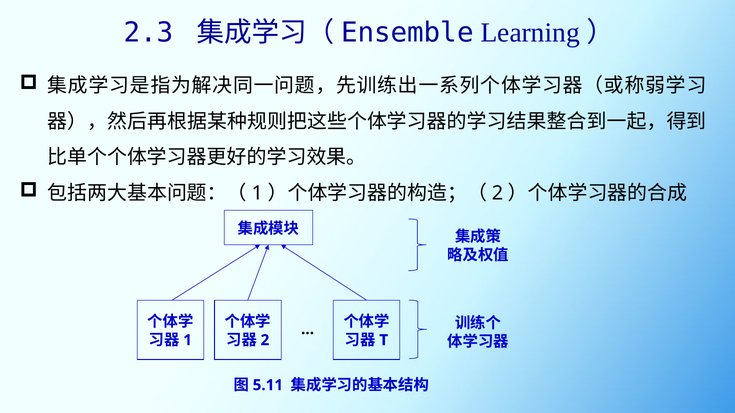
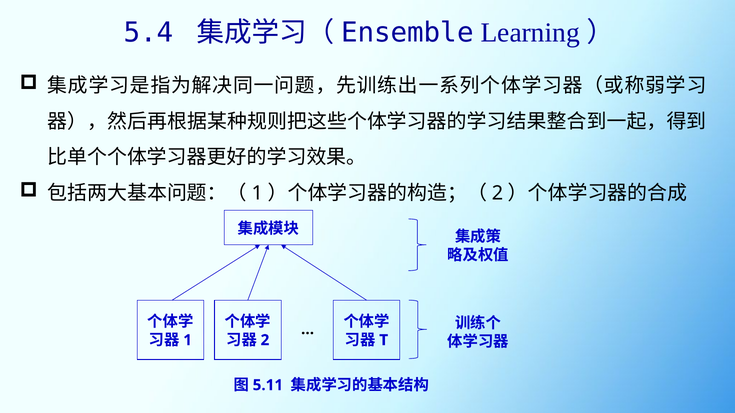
2.3: 2.3 -> 5.4 (149, 33)
